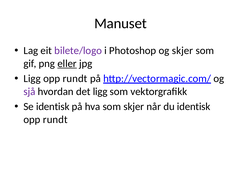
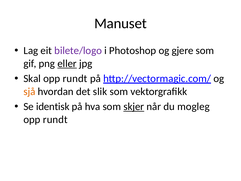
og skjer: skjer -> gjere (183, 51)
Ligg: Ligg -> Skal (32, 78)
sjå colour: purple -> orange (29, 92)
det ligg: ligg -> slik (100, 92)
skjer underline: none -> present (134, 107)
du identisk: identisk -> mogleg (194, 107)
